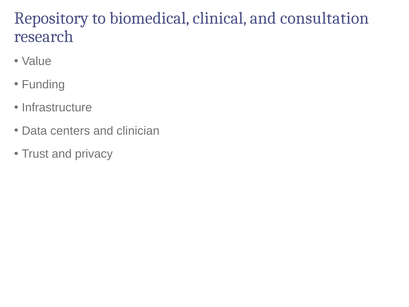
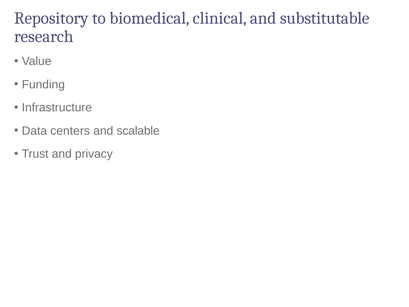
consultation: consultation -> substitutable (325, 18)
clinician: clinician -> scalable (138, 131)
